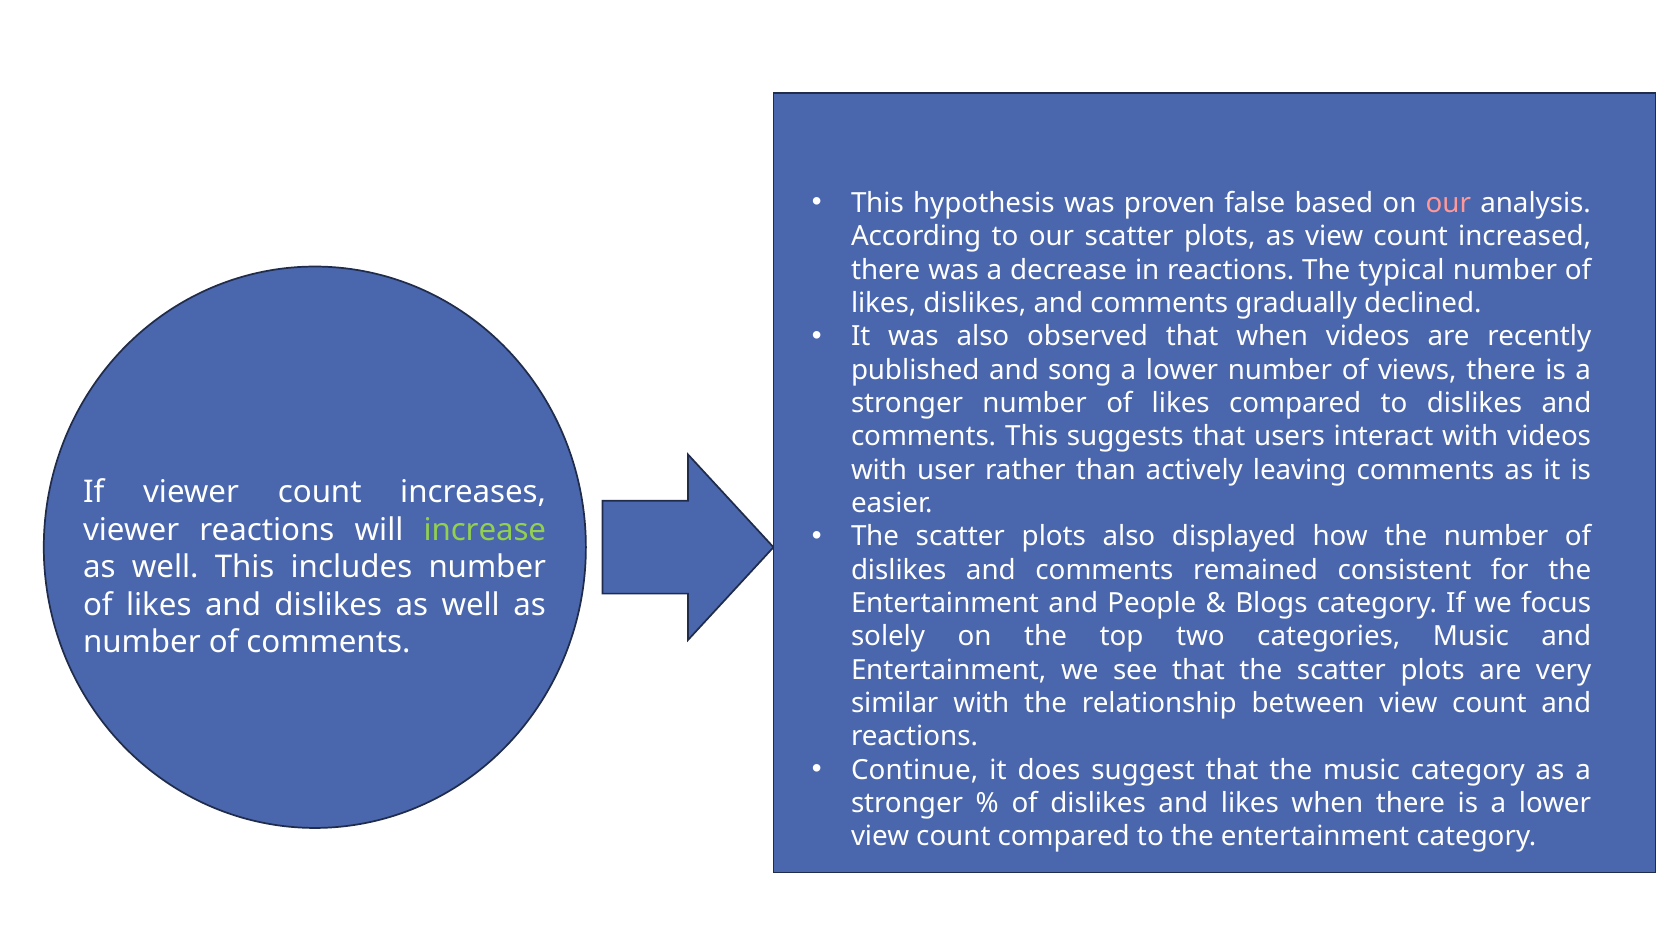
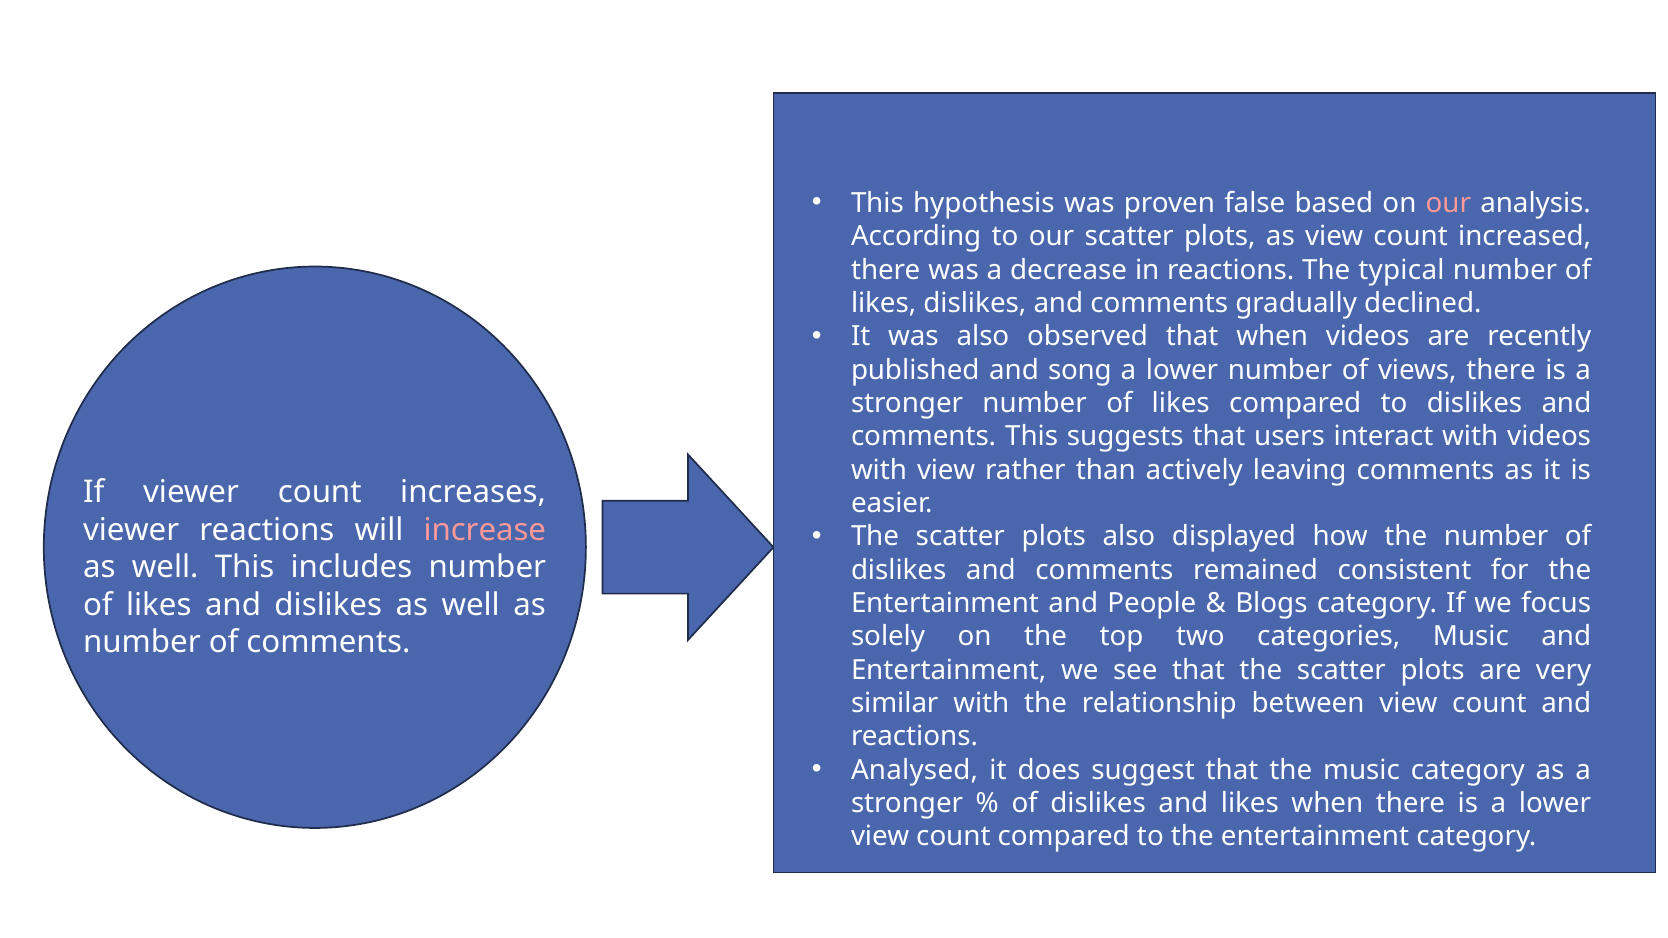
with user: user -> view (946, 470)
increase colour: light green -> pink (485, 530)
Continue: Continue -> Analysed (915, 770)
